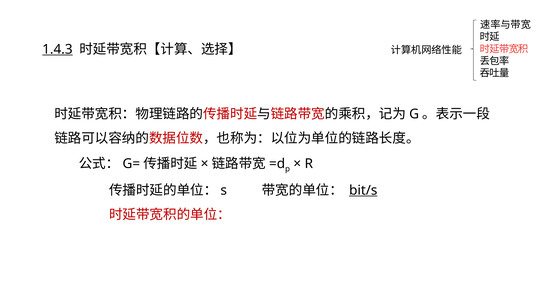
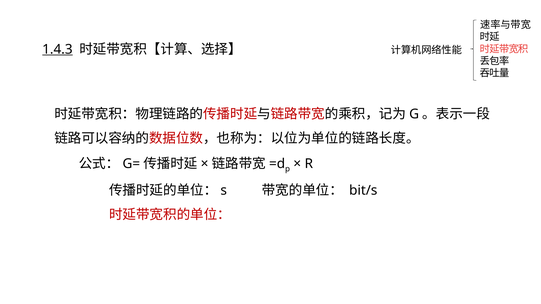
bit/s underline: present -> none (363, 190)
